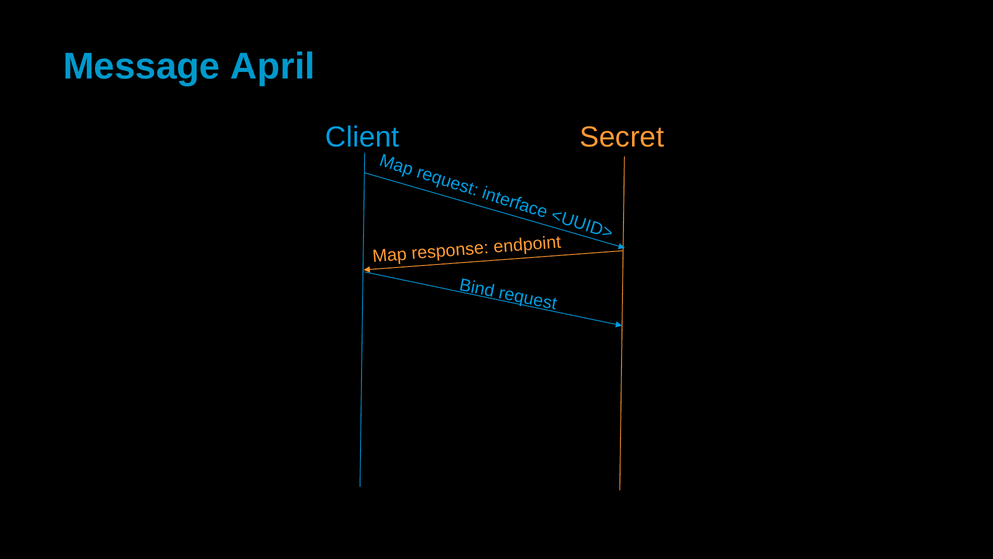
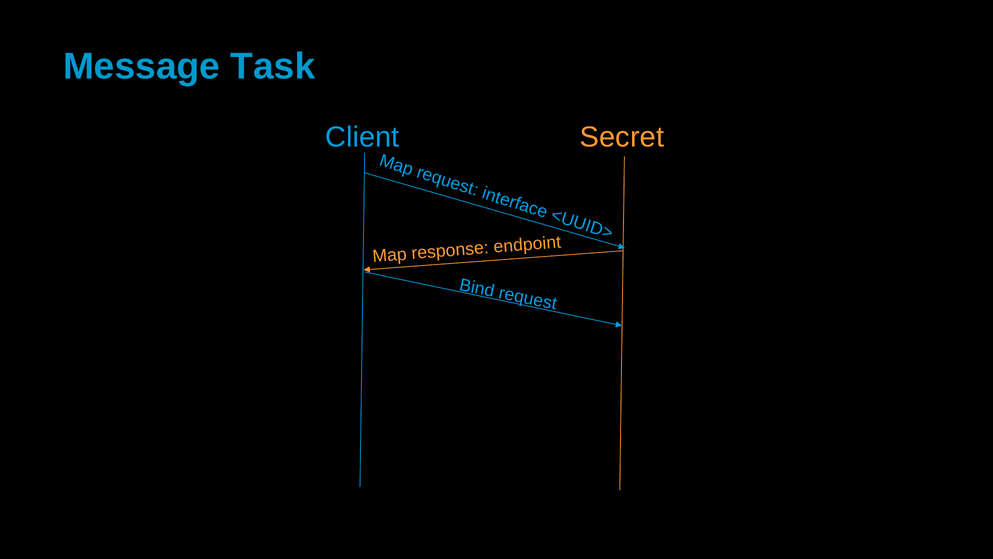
April: April -> Task (273, 66)
